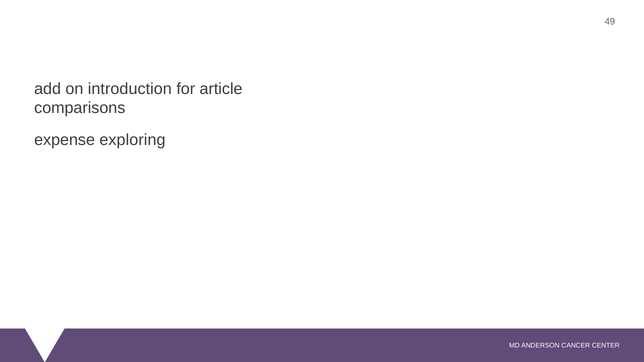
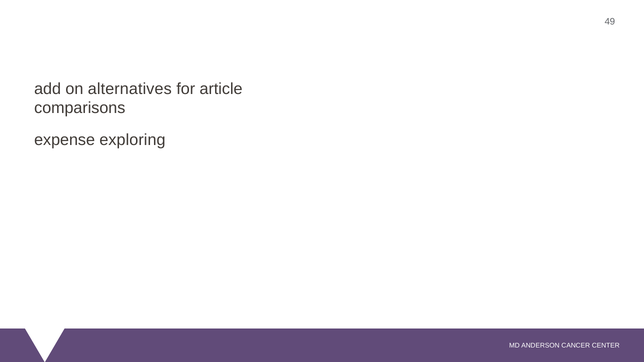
introduction: introduction -> alternatives (130, 89)
